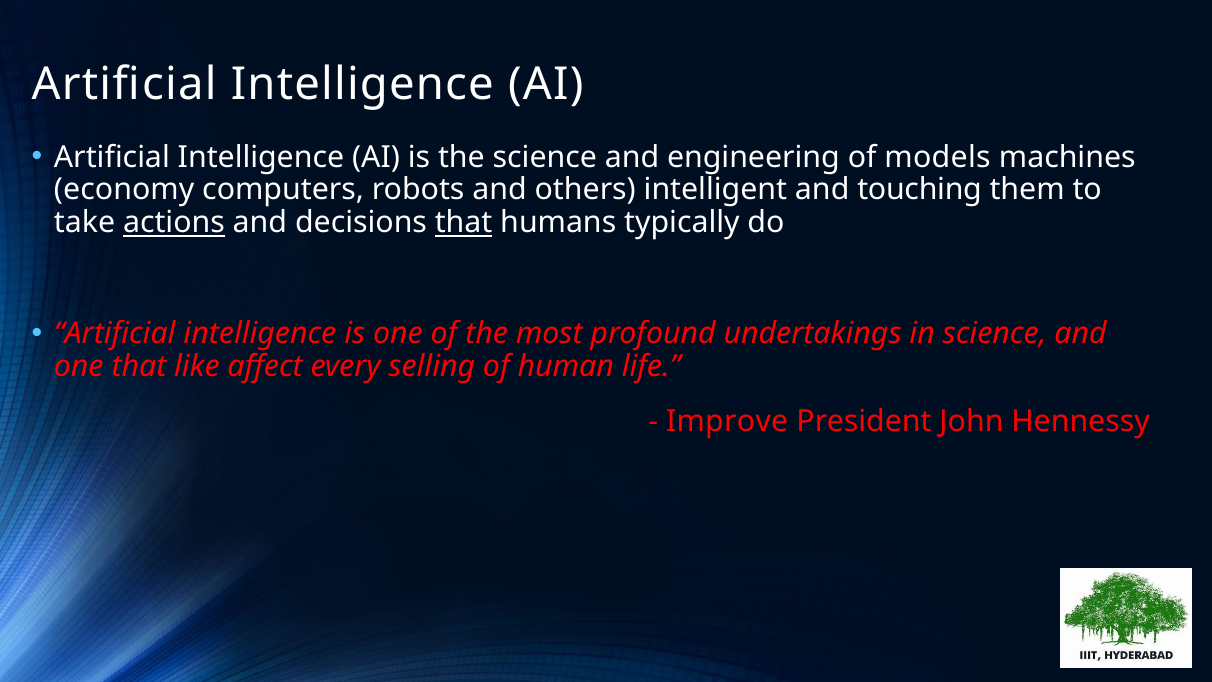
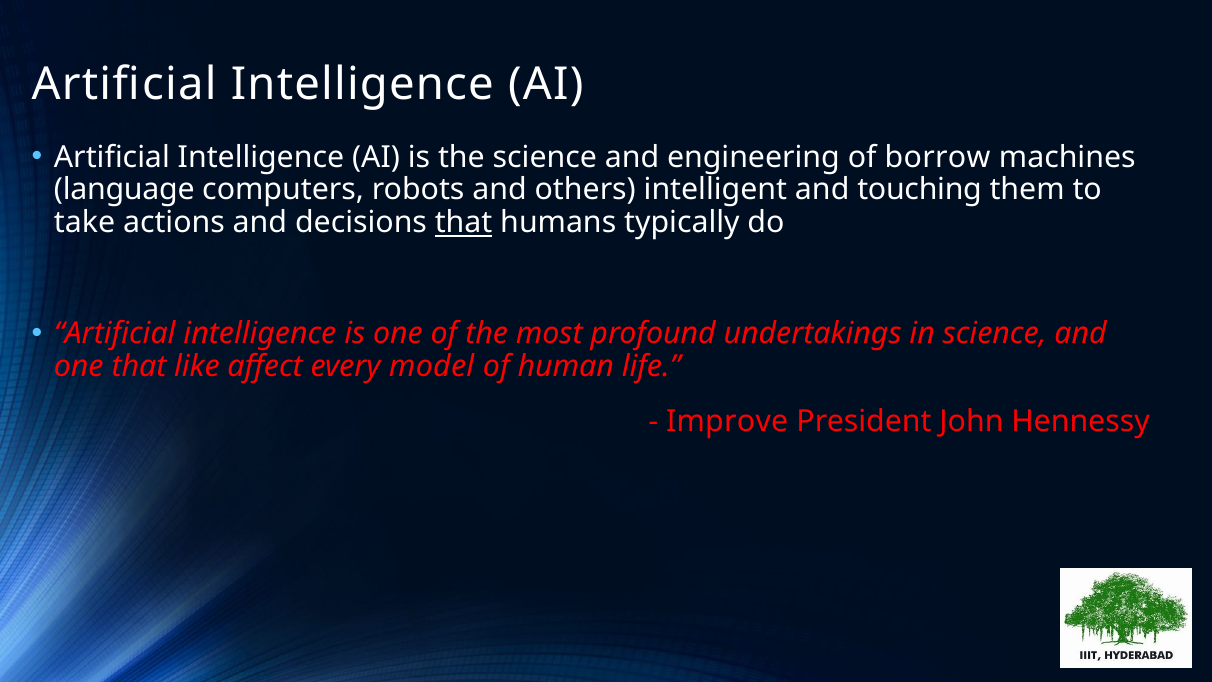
models: models -> borrow (938, 157)
economy: economy -> language (124, 190)
actions underline: present -> none (174, 223)
selling: selling -> model (432, 366)
